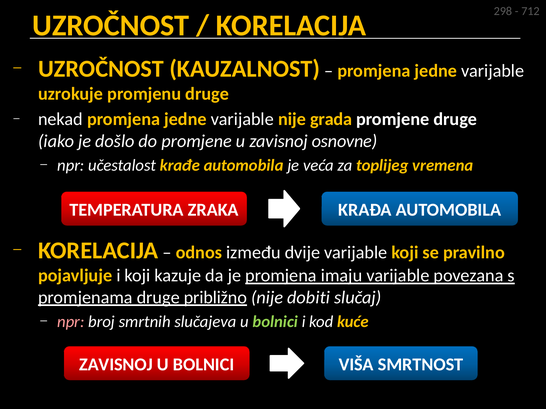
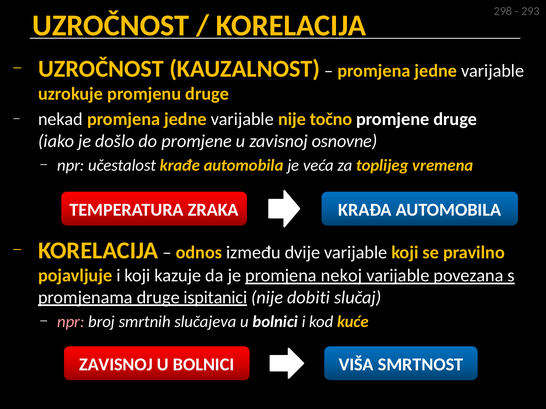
712: 712 -> 293 (530, 11)
grada: grada -> točno (331, 119)
imaju: imaju -> nekoj (341, 276)
približno: približno -> ispitanici (215, 298)
bolnici colour: light green -> white (275, 322)
